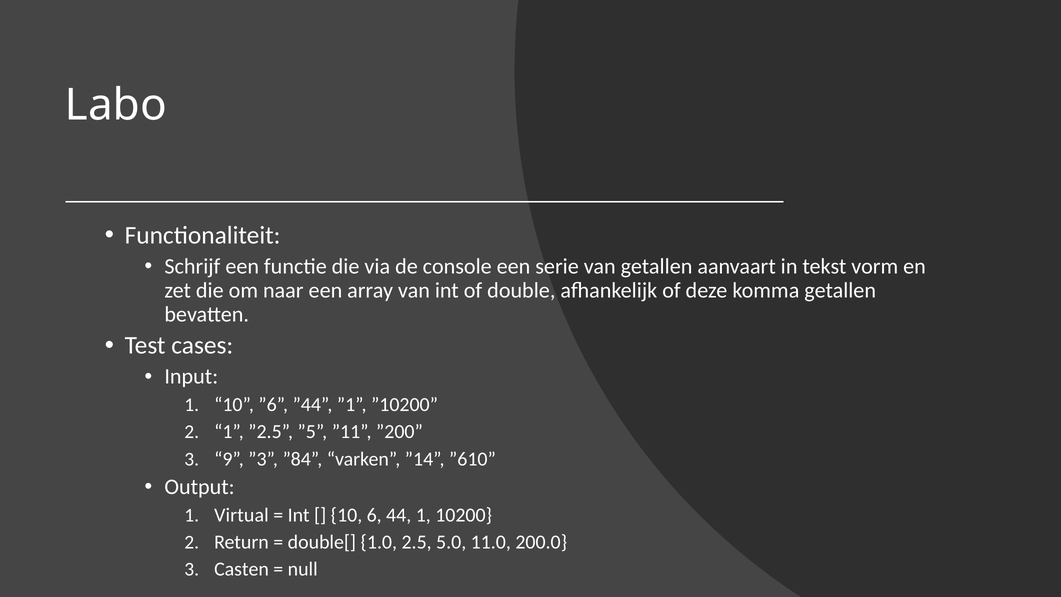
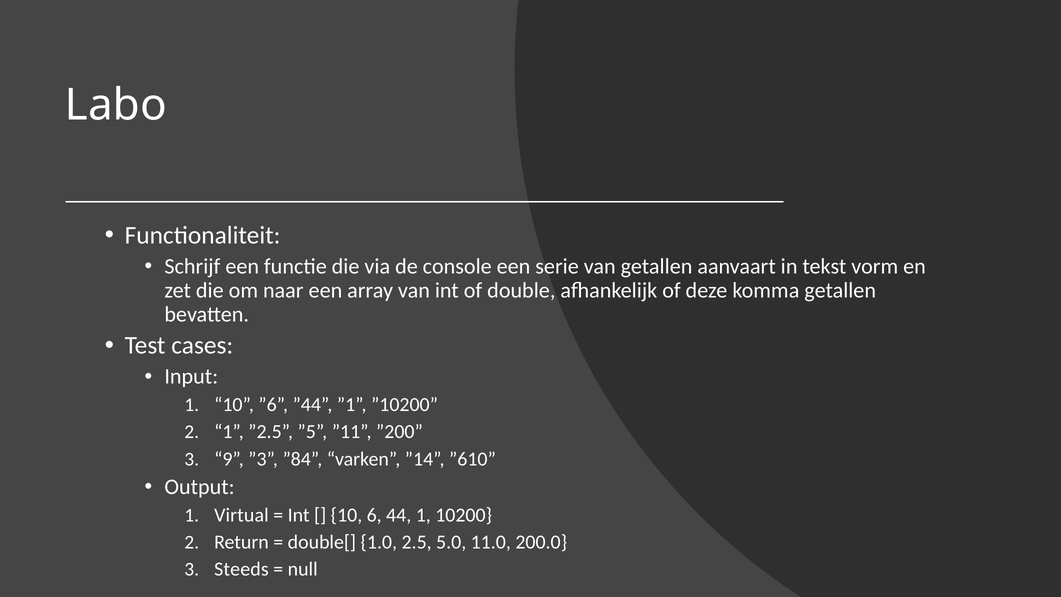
Casten: Casten -> Steeds (241, 569)
